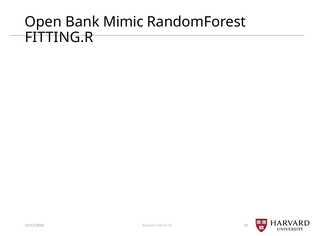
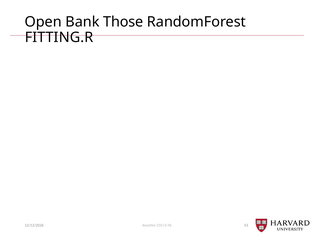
Mimic: Mimic -> Those (123, 22)
